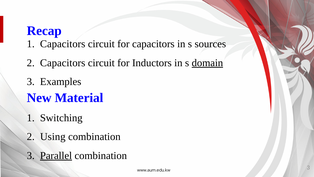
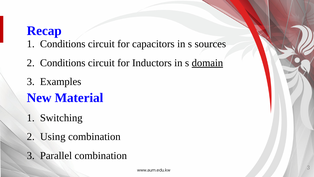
Capacitors: Capacitors -> Conditions (63, 44)
Capacitors: Capacitors -> Conditions (63, 63)
Parallel underline: present -> none (56, 155)
